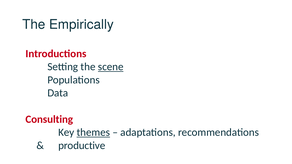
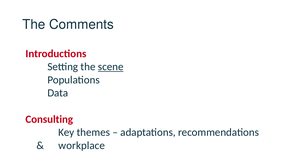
Empirically: Empirically -> Comments (81, 25)
themes underline: present -> none (93, 133)
productive: productive -> workplace (82, 146)
